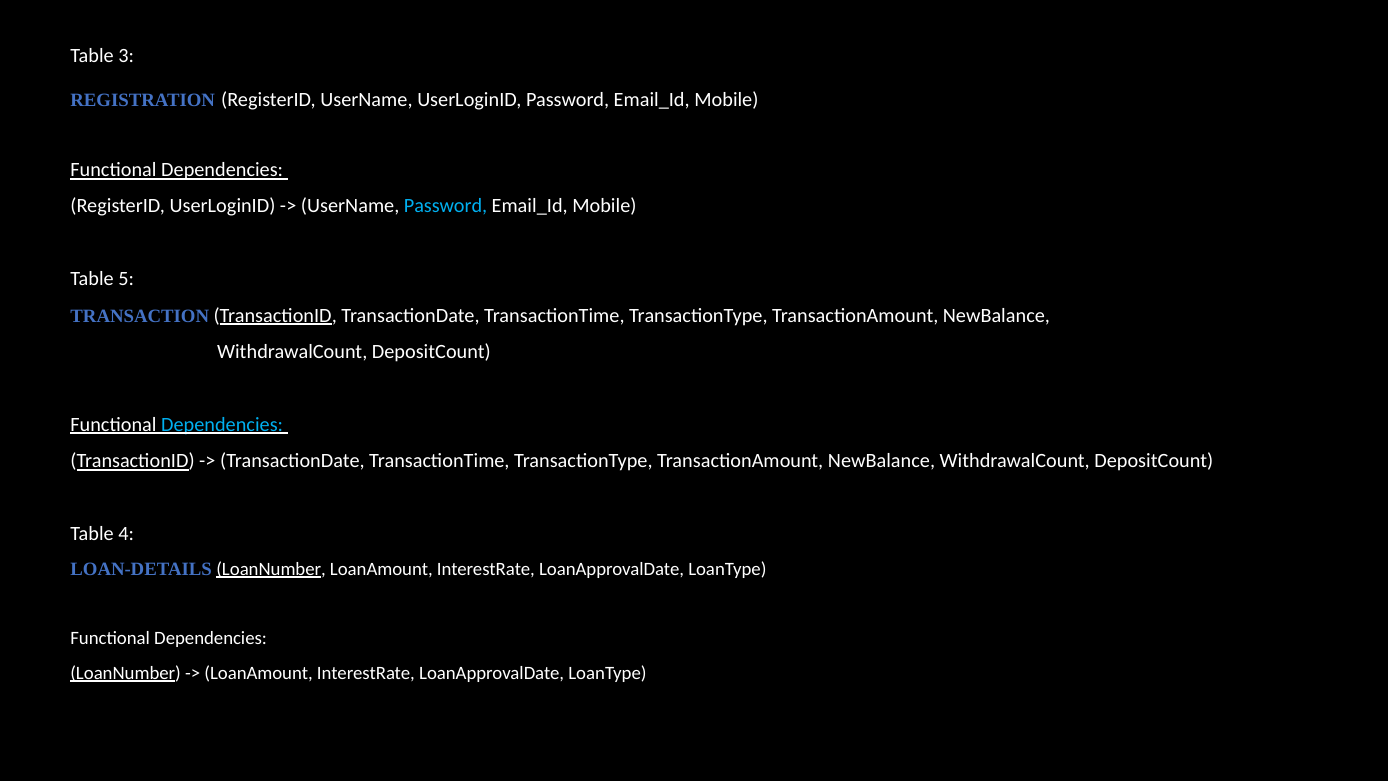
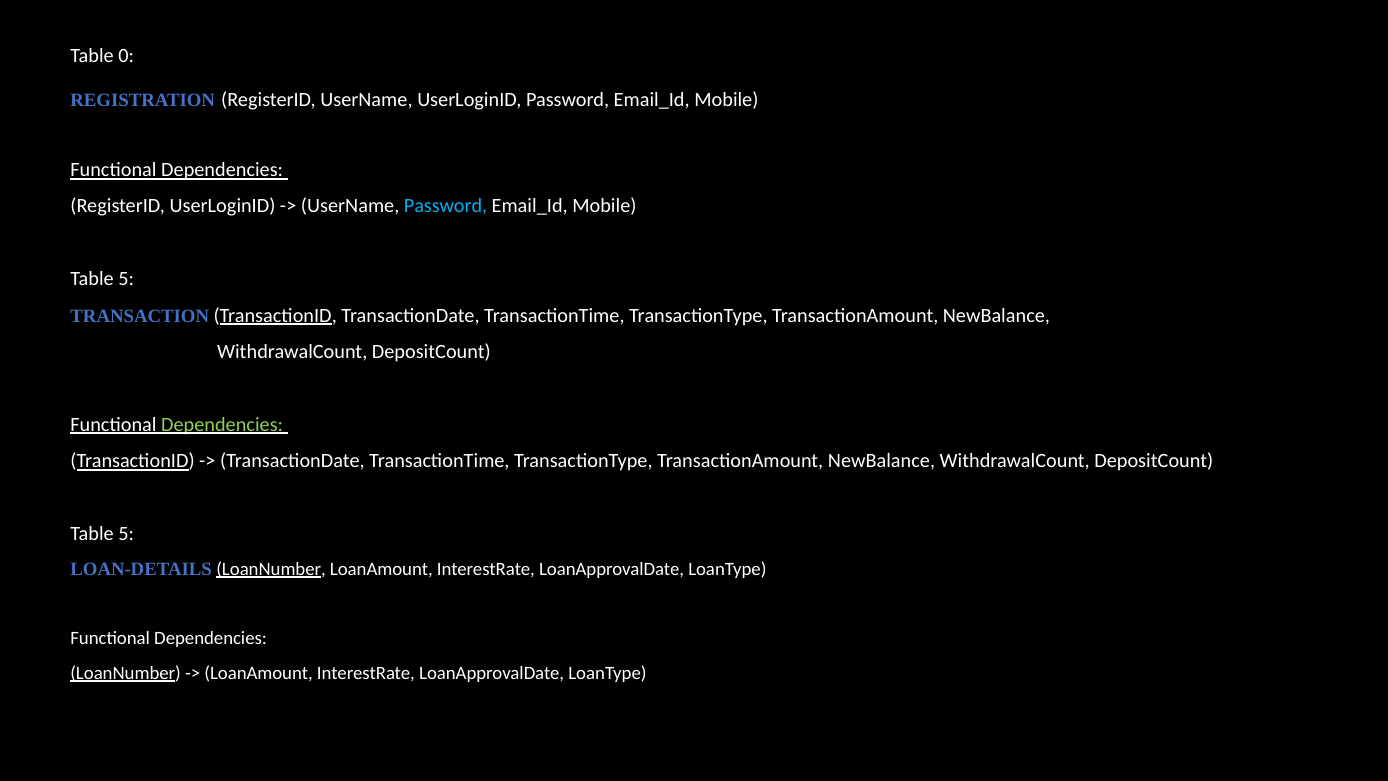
3: 3 -> 0 (126, 56)
Dependencies colour: light blue -> light green (222, 424)
4: 4 -> 5 (126, 534)
